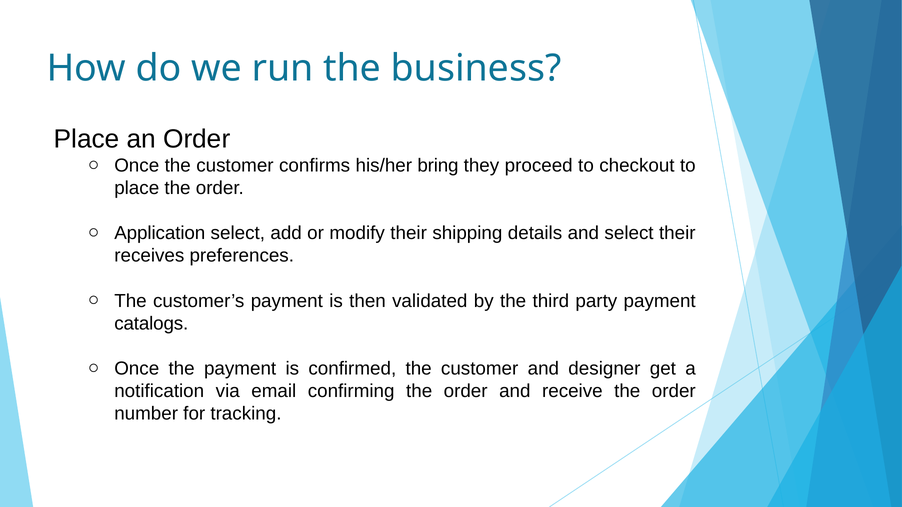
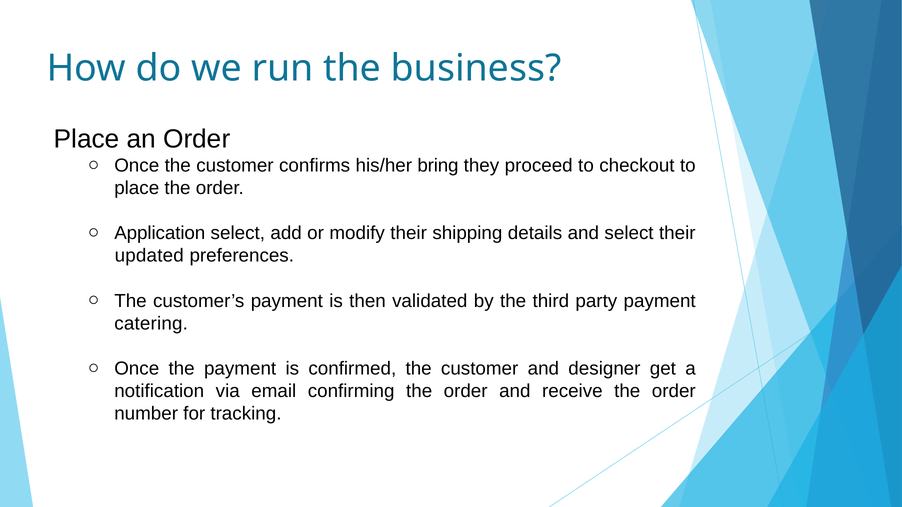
receives: receives -> updated (149, 256)
catalogs: catalogs -> catering (151, 324)
